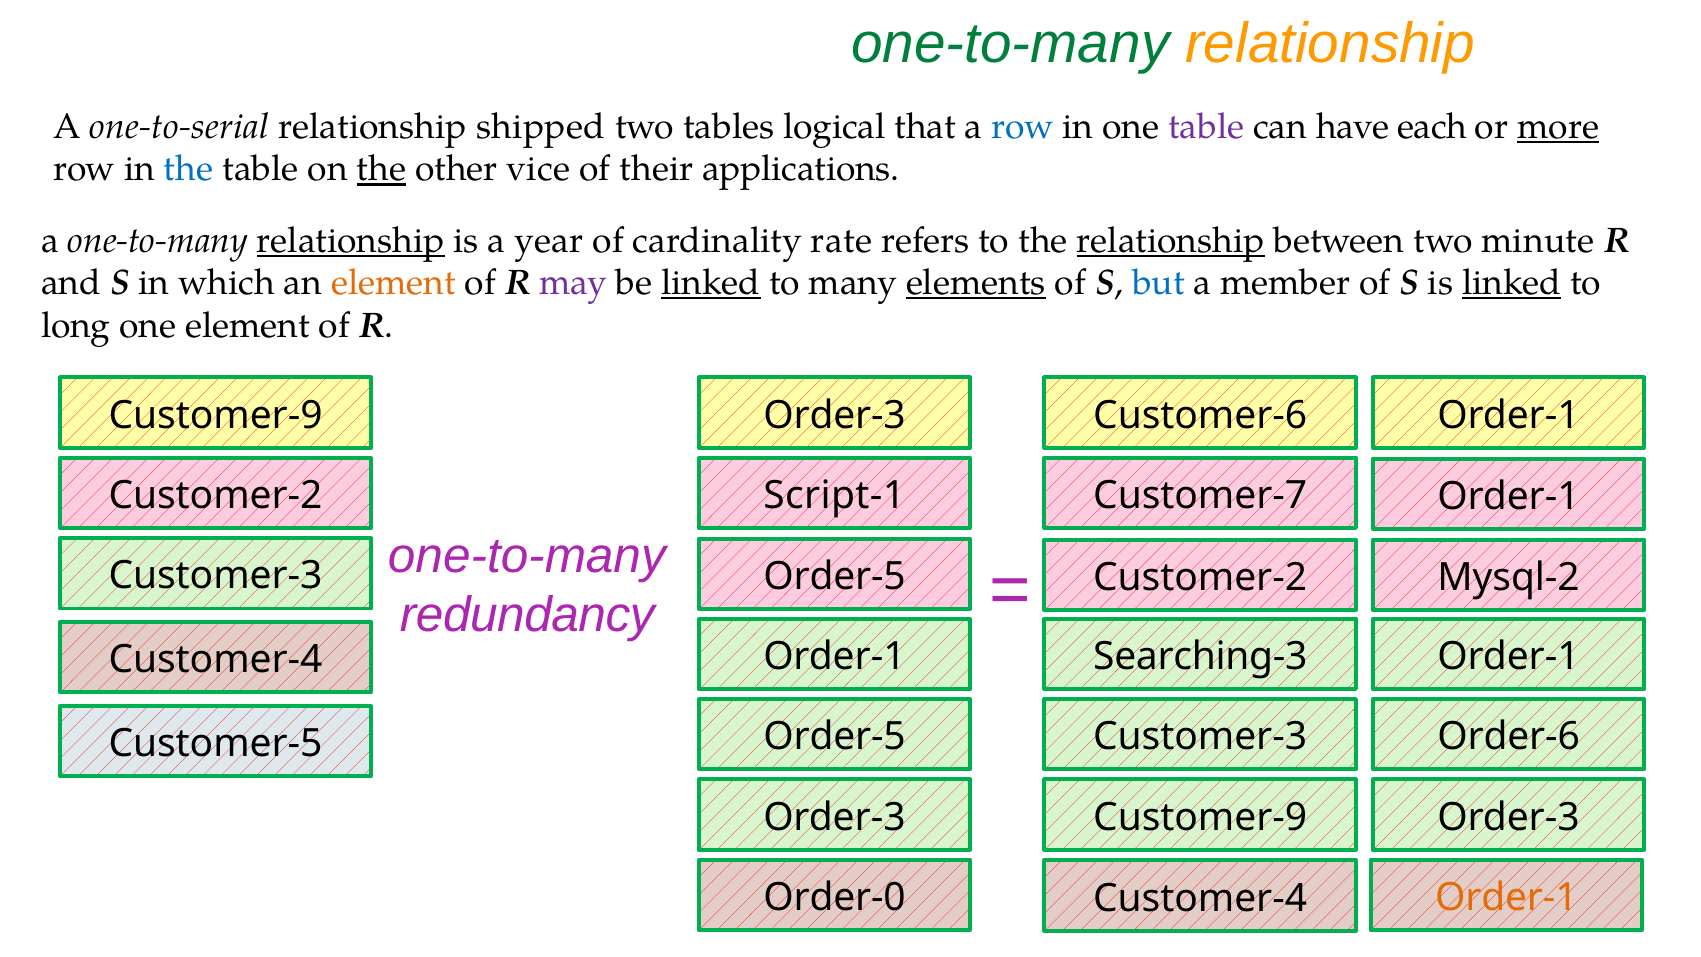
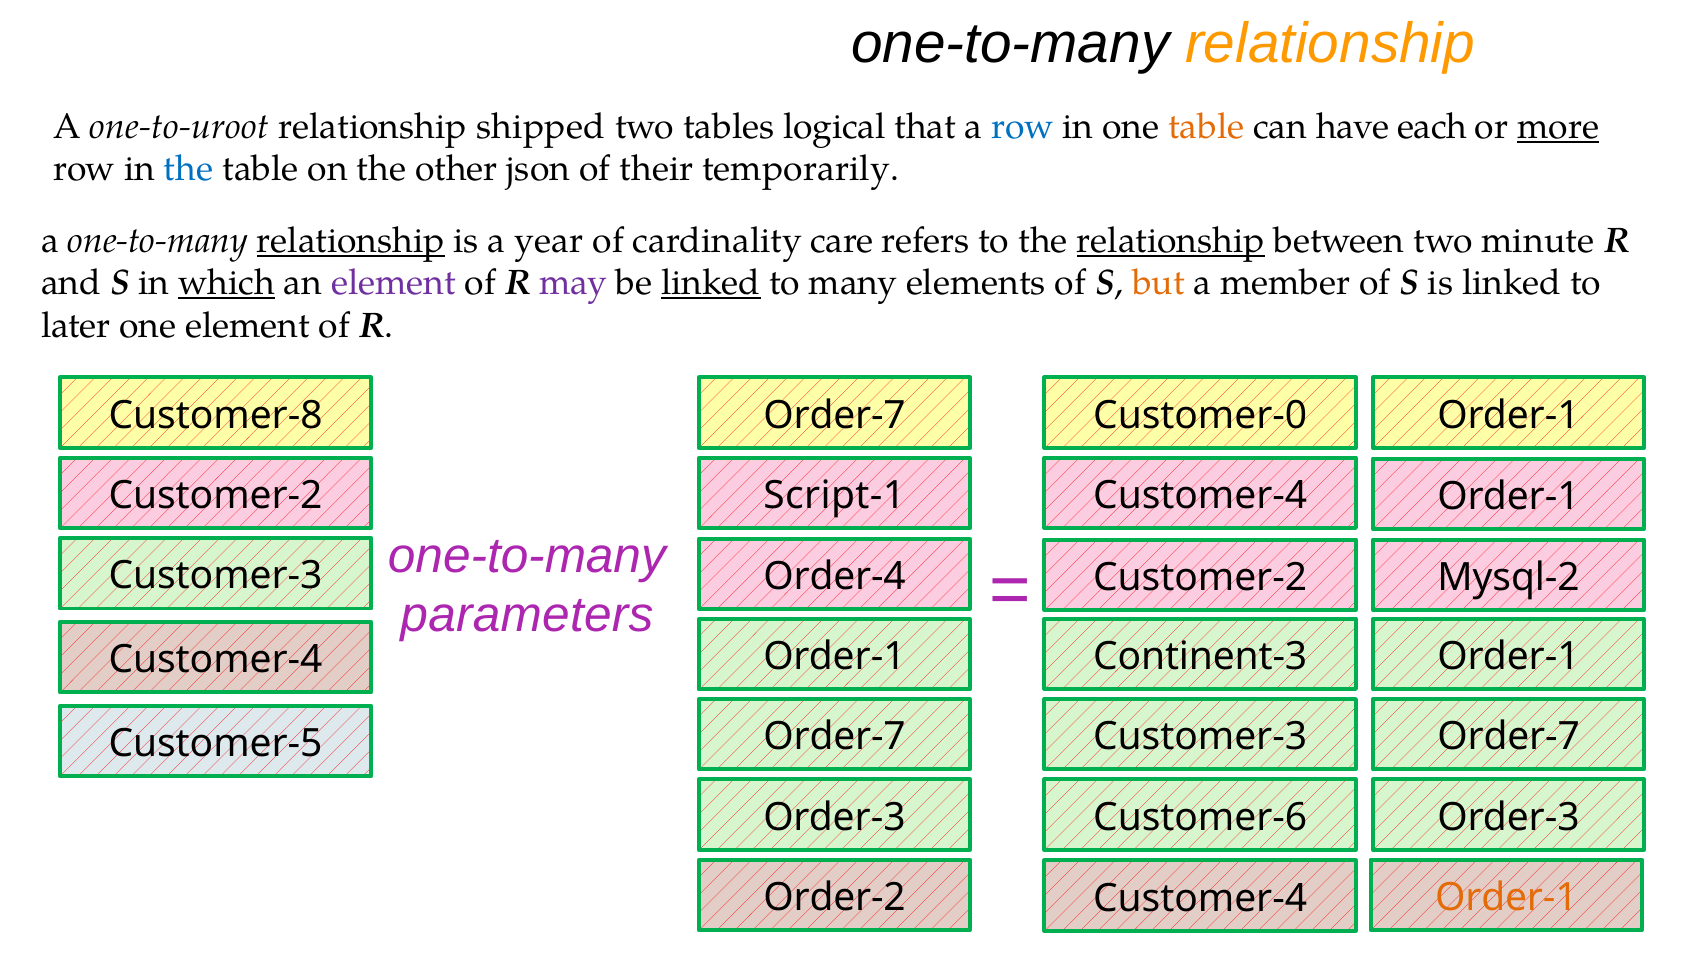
one-to-many colour: green -> black (1010, 44)
one-to-serial: one-to-serial -> one-to-uroot (180, 127)
table colour: purple -> orange (1206, 127)
the underline: present -> none (381, 169)
vice: vice -> json (538, 169)
applications: applications -> temporarily (801, 169)
rate: rate -> care (842, 240)
which underline: none -> present (227, 283)
element colour: orange -> purple (394, 283)
elements underline: present -> none (976, 283)
but colour: blue -> orange (1158, 283)
linked underline: present -> none (1512, 283)
long: long -> later (76, 326)
Customer-9: Customer-9 -> Customer-8 (216, 415)
Order-3: Order-3 -> Order-7 (835, 415)
Customer-6: Customer-6 -> Customer-0 (1200, 415)
Customer-7: Customer-7 -> Customer-4 (1200, 495)
Order-5: Order-5 -> Order-4 (835, 576)
redundancy: redundancy -> parameters (527, 615)
Searching-3: Searching-3 -> Continent-3 (1200, 656)
Order-5: Order-5 -> Order-7 (835, 737)
Order-6: Order-6 -> Order-7 (1509, 737)
Customer-9: Customer-9 -> Customer-6 (1200, 817)
Order-0: Order-0 -> Order-2 (835, 897)
